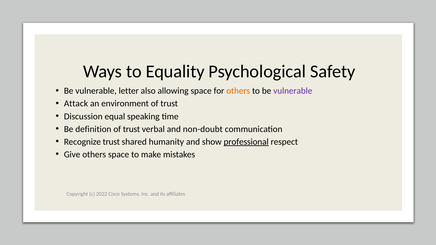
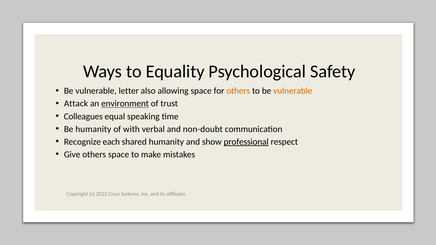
vulnerable colour: purple -> orange (293, 91)
environment underline: none -> present (125, 104)
Discussion: Discussion -> Colleagues (83, 116)
Be definition: definition -> humanity (93, 129)
trust: trust -> with (131, 129)
Recognize trust: trust -> each (111, 142)
